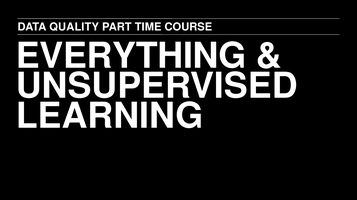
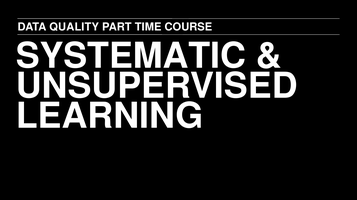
EVERYTHING: EVERYTHING -> SYSTEMATIC (131, 56)
